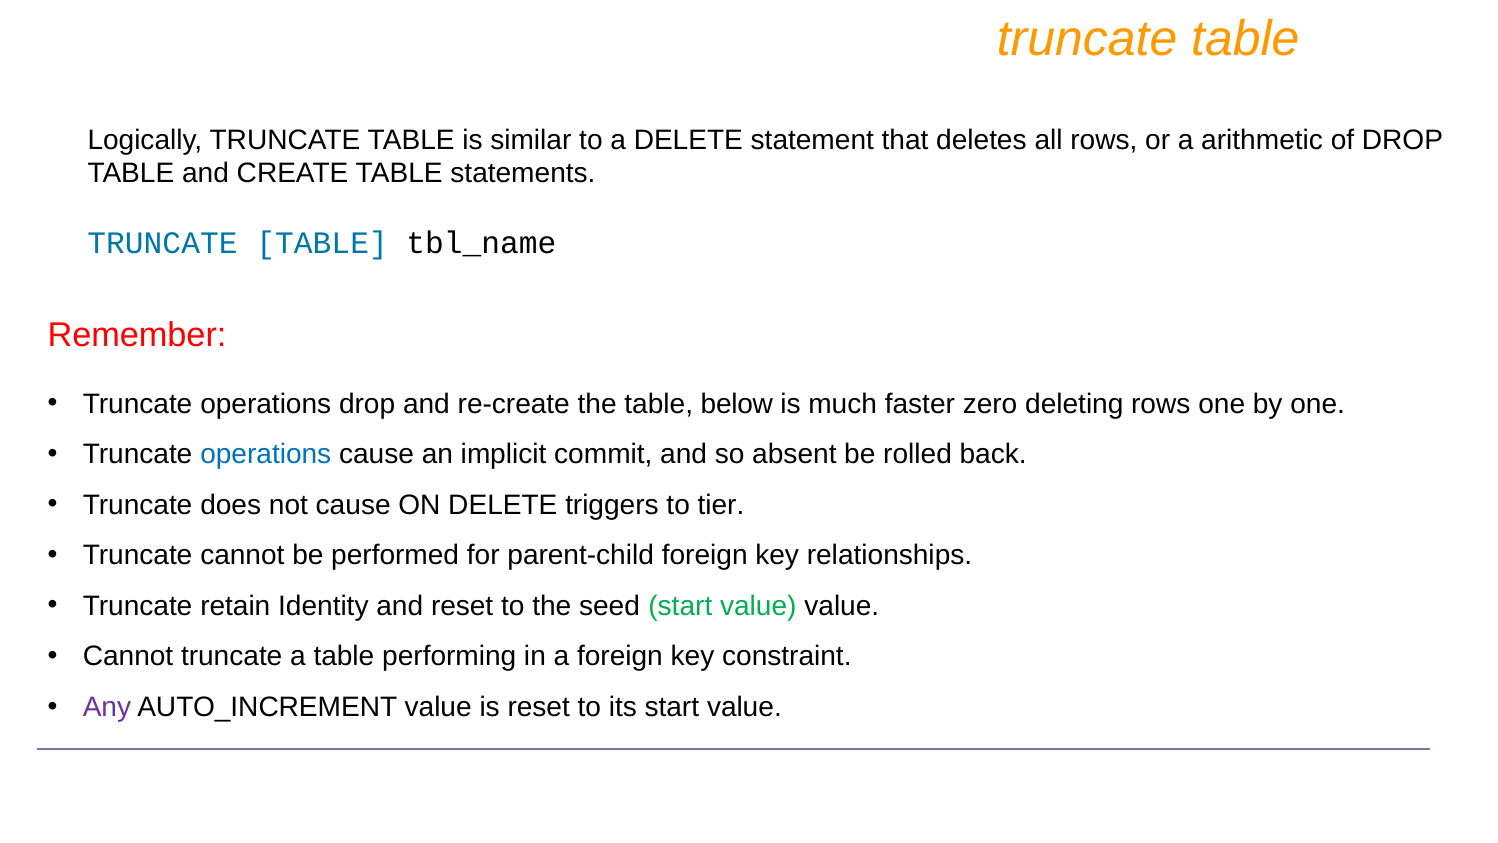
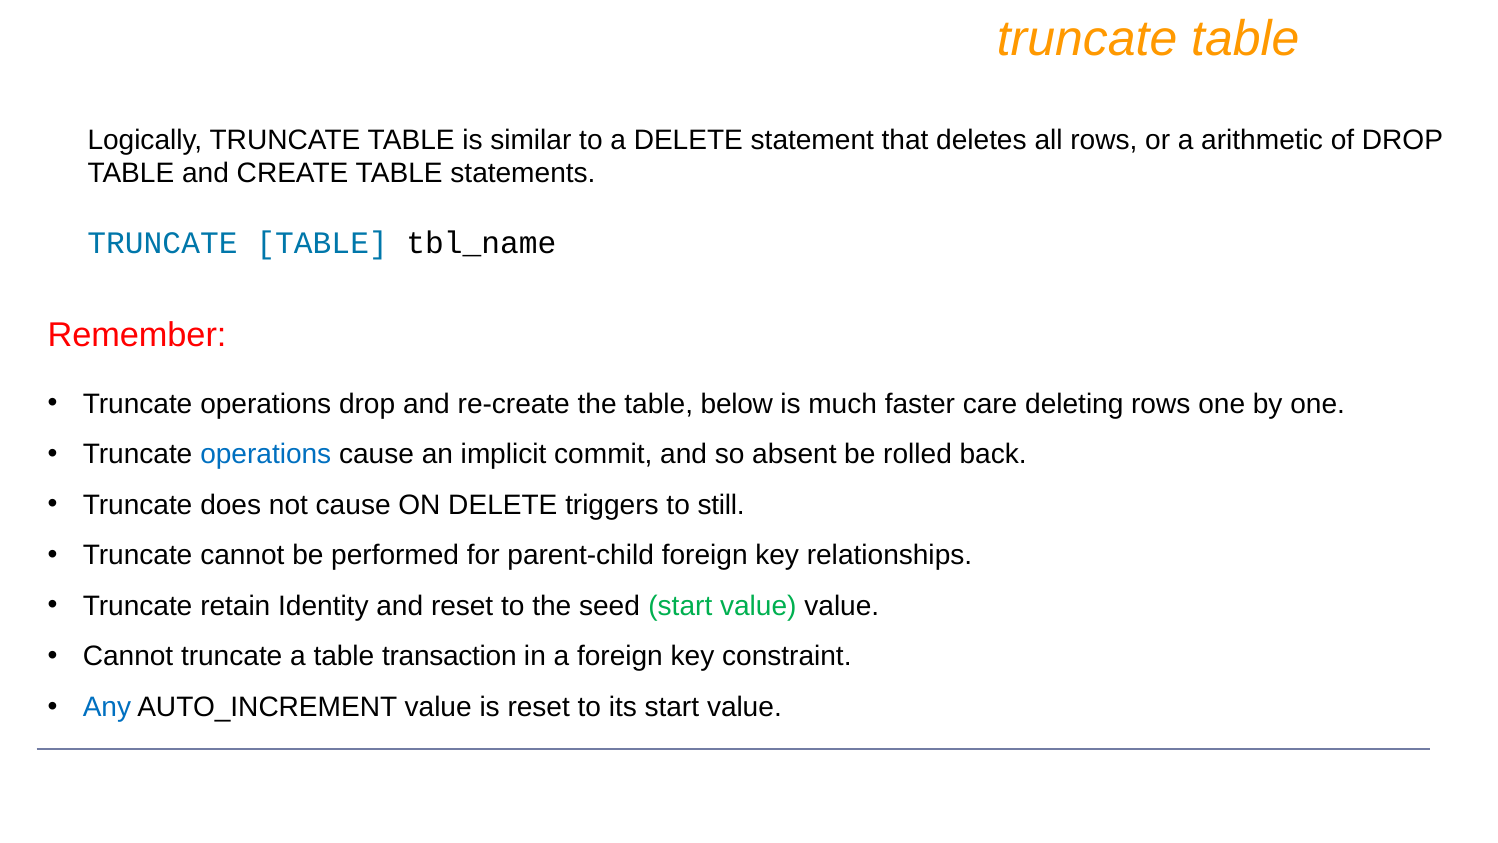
zero: zero -> care (990, 404)
tier: tier -> still (721, 505)
performing: performing -> transaction (449, 656)
Any colour: purple -> blue (107, 707)
